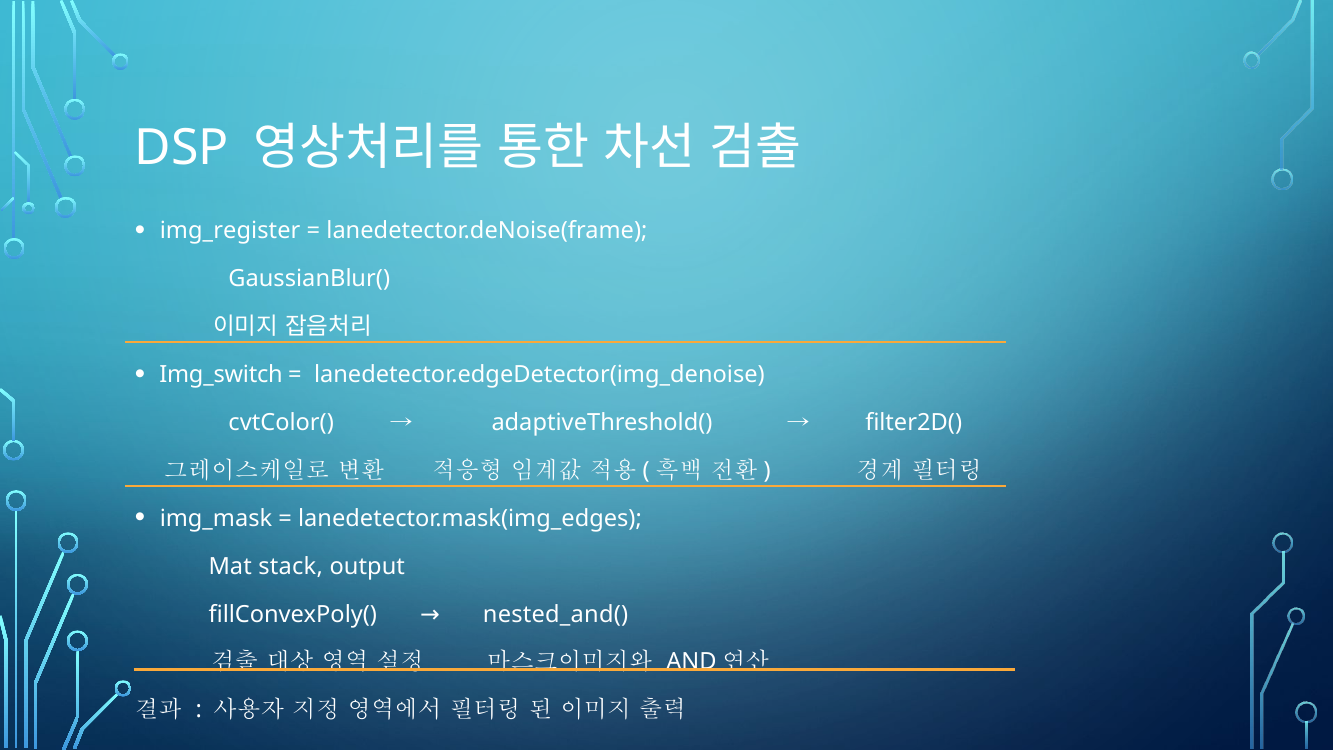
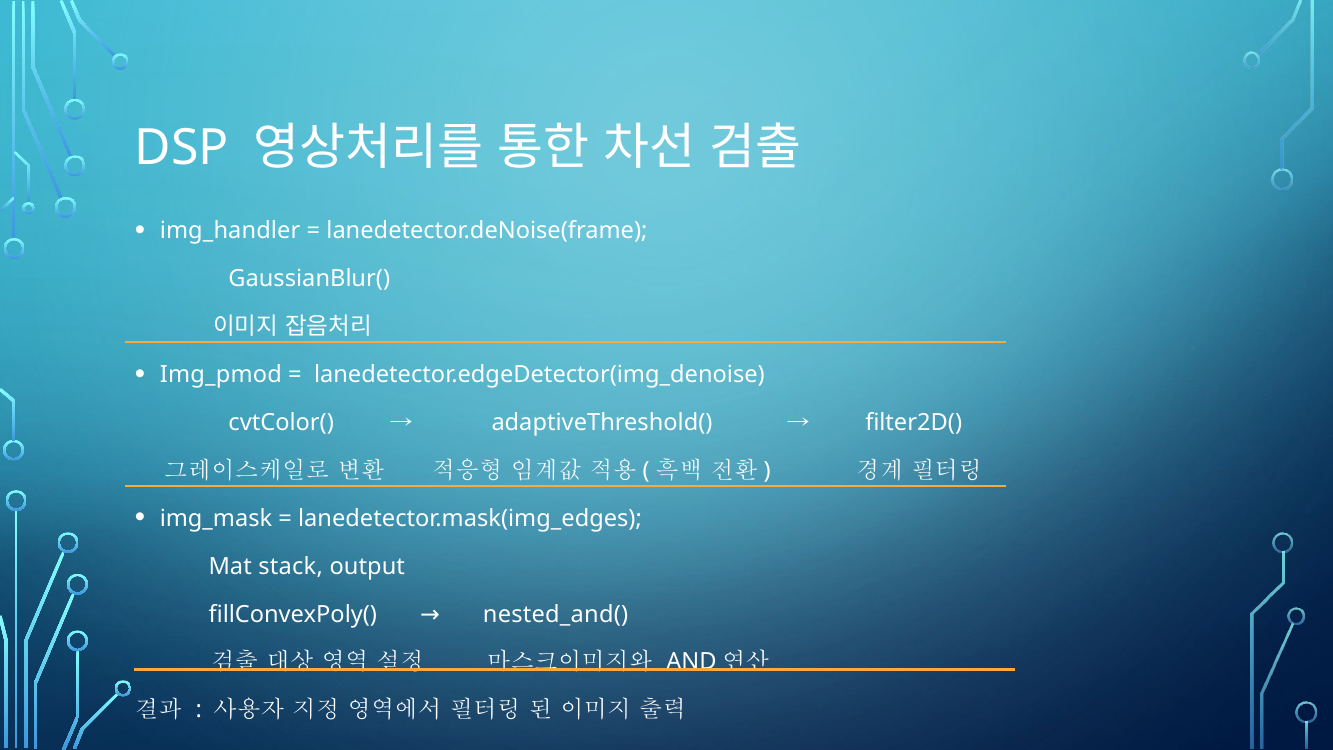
img_register: img_register -> img_handler (230, 231)
Img_switch: Img_switch -> Img_pmod (221, 375)
